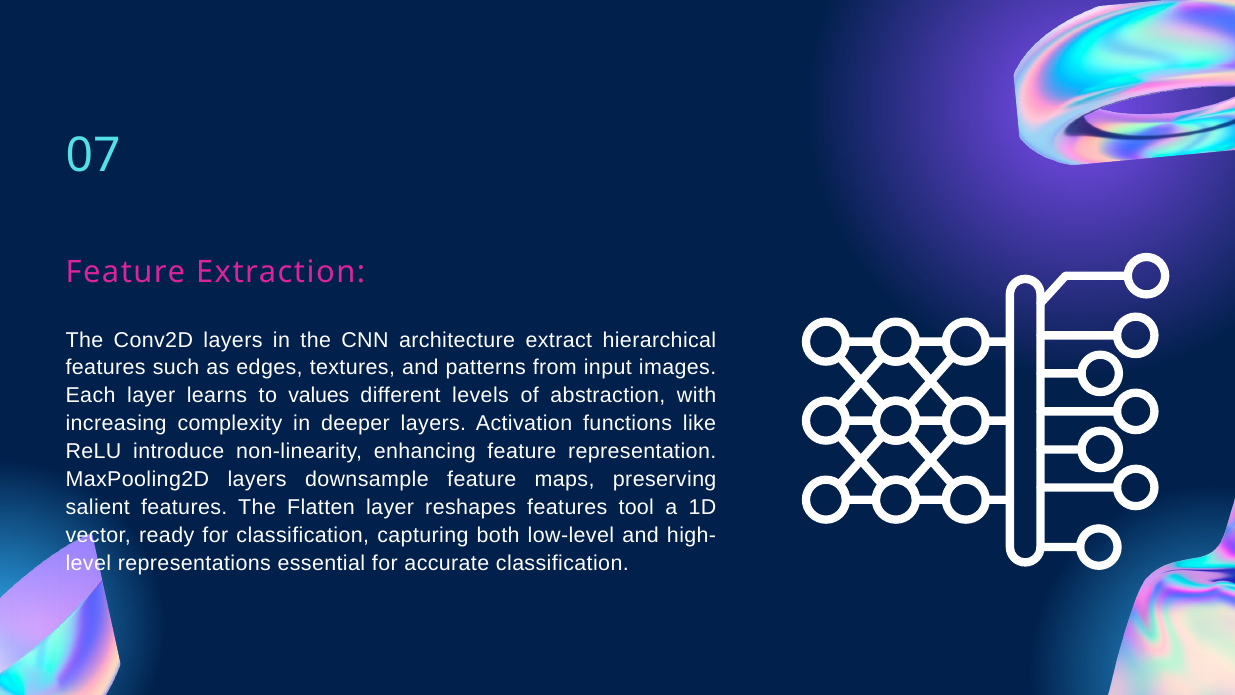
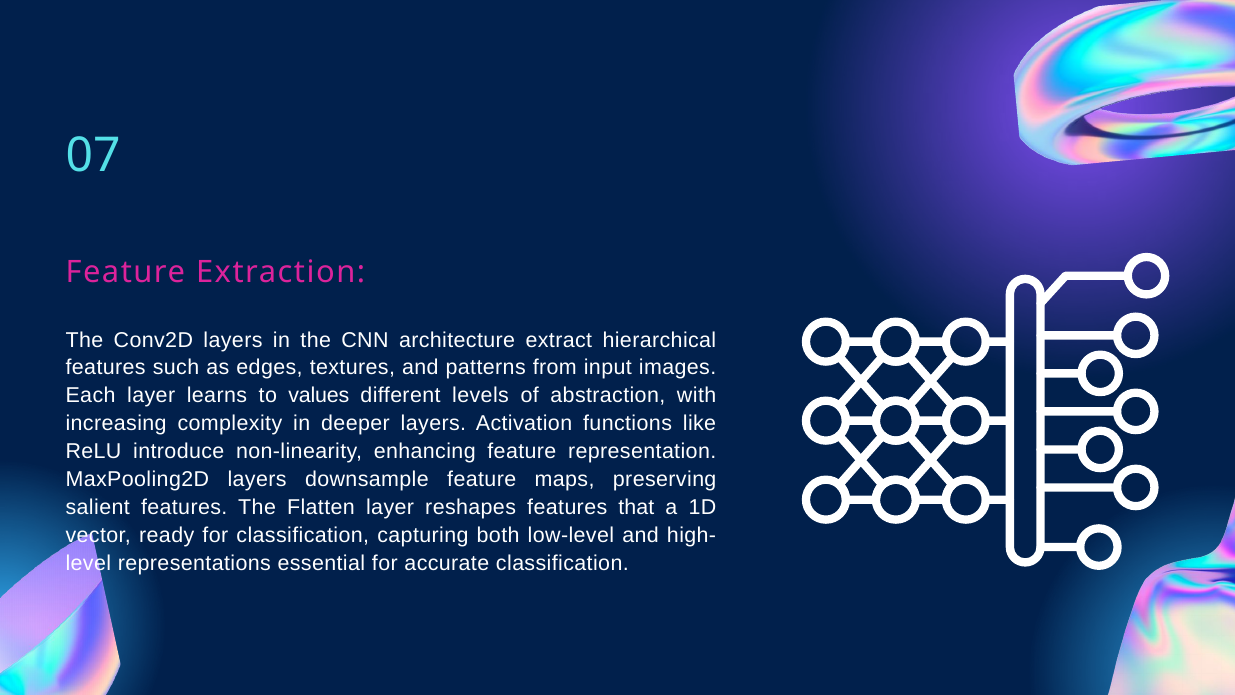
tool: tool -> that (636, 507)
